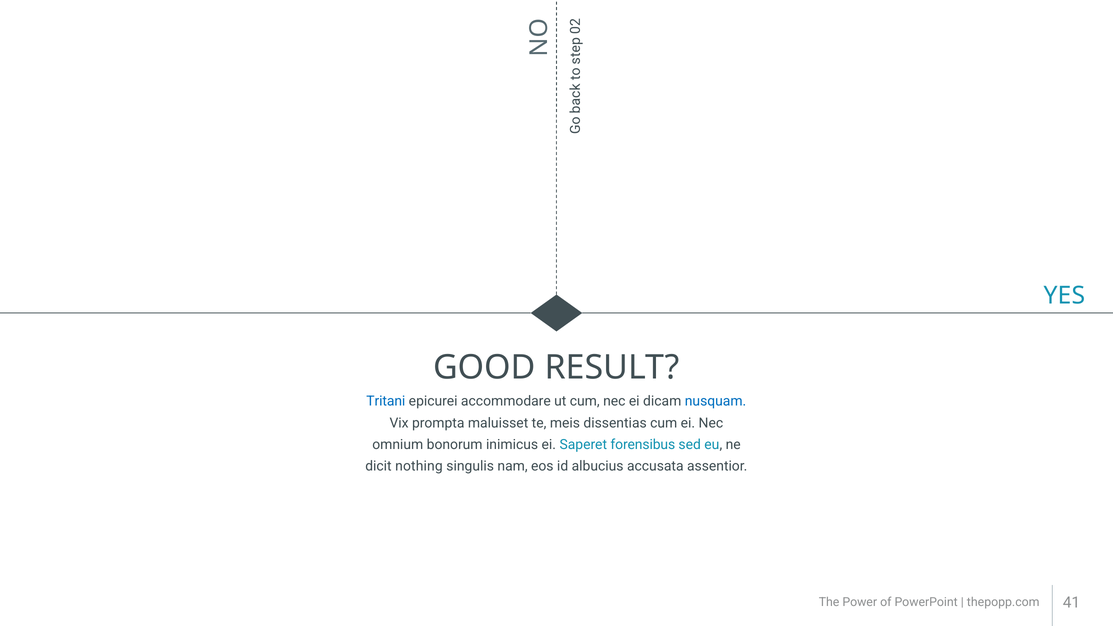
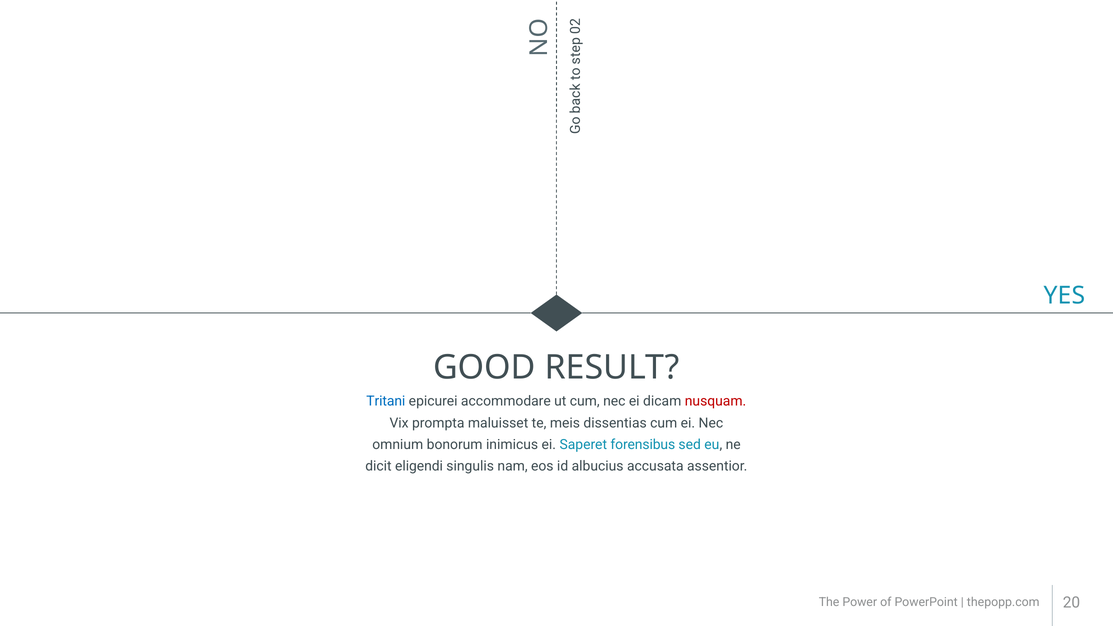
nusquam colour: blue -> red (716, 401)
nothing: nothing -> eligendi (419, 466)
41: 41 -> 20 (1071, 602)
